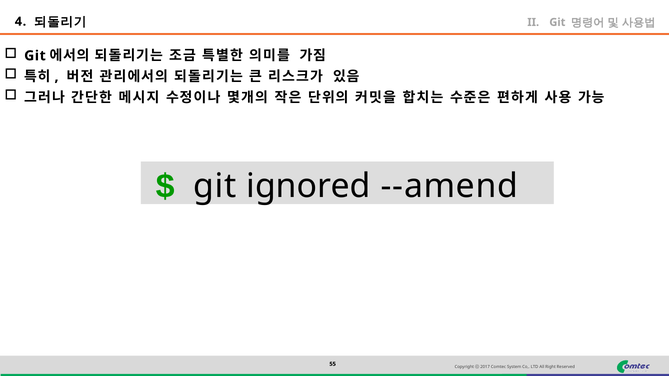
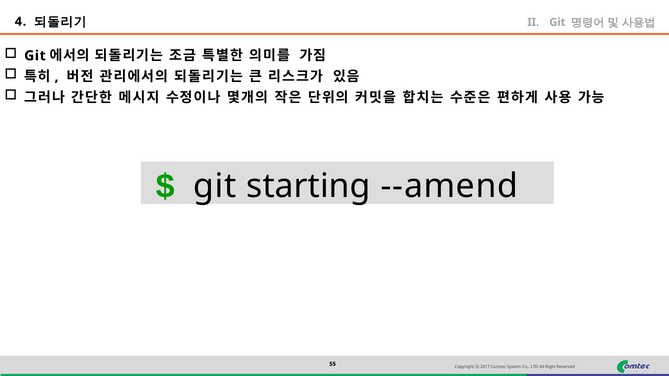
ignored: ignored -> starting (309, 186)
